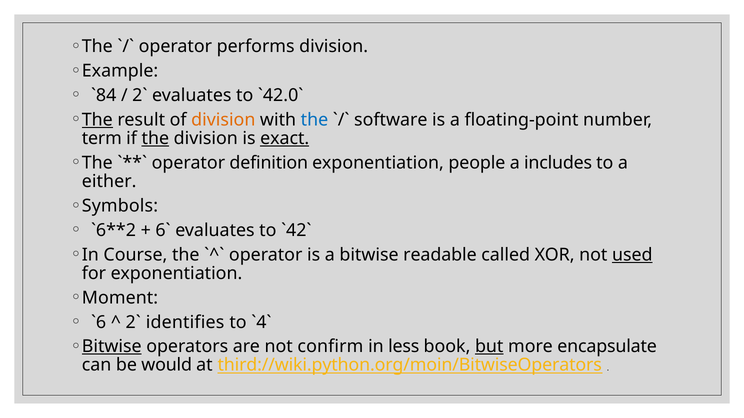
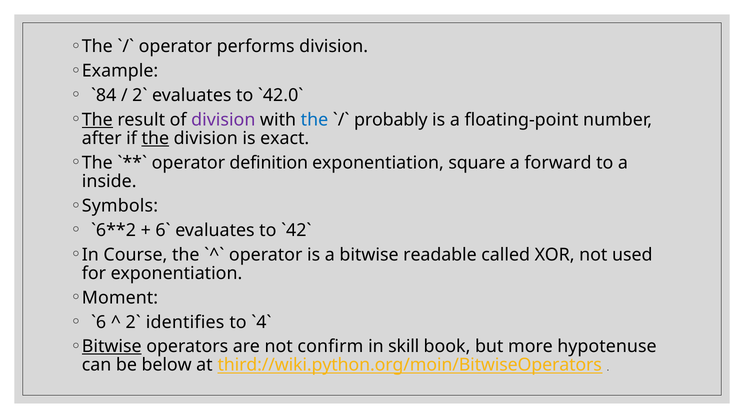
division colour: orange -> purple (223, 120)
software: software -> probably (391, 120)
term: term -> after (102, 139)
exact underline: present -> none (285, 139)
people: people -> square (477, 163)
includes: includes -> forward (558, 163)
either: either -> inside (109, 182)
used underline: present -> none (632, 255)
less: less -> skill (404, 347)
but underline: present -> none (489, 347)
encapsulate: encapsulate -> hypotenuse (607, 347)
would: would -> below (167, 365)
